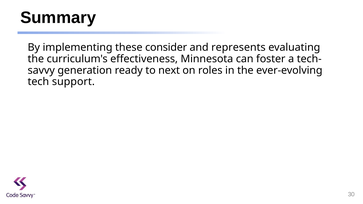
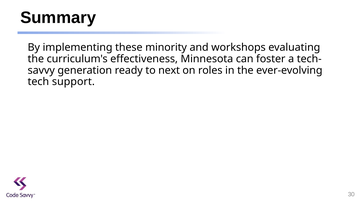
consider: consider -> minority (166, 47)
represents: represents -> workshops (238, 47)
